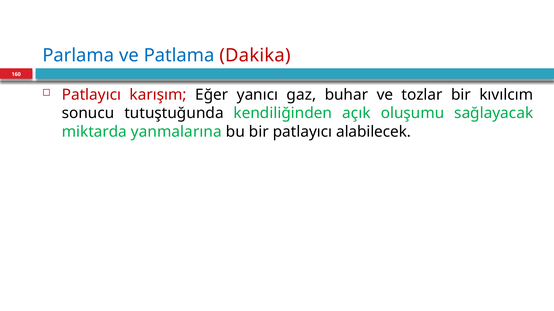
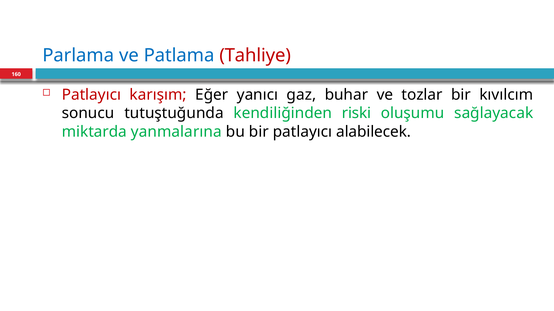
Dakika: Dakika -> Tahliye (255, 56)
açık: açık -> riski (356, 113)
